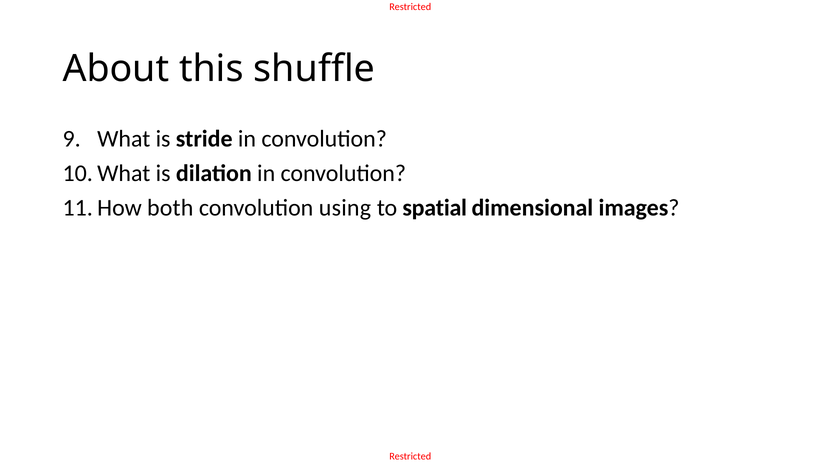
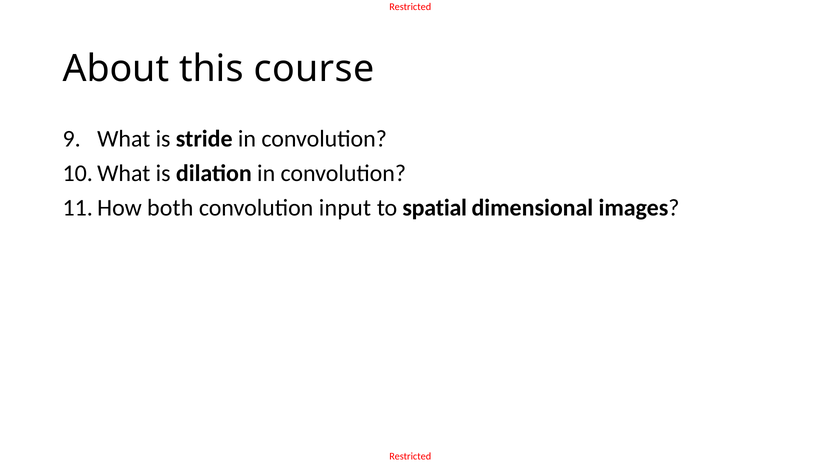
shuffle: shuffle -> course (314, 69)
using: using -> input (345, 208)
